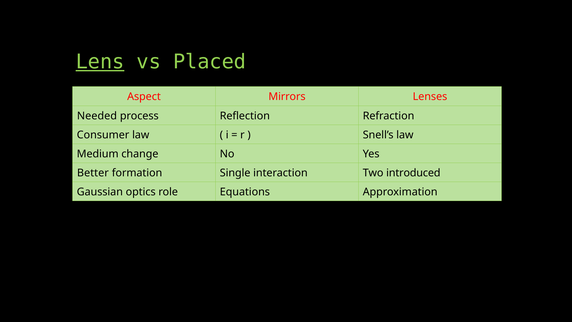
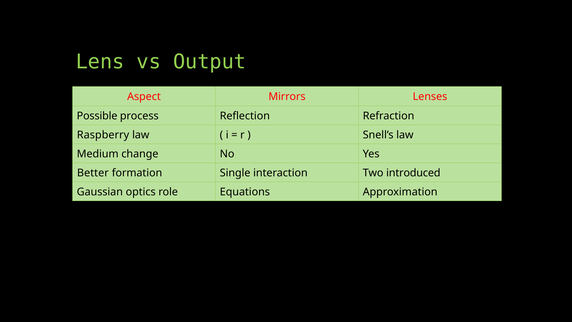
Lens underline: present -> none (100, 62)
Placed: Placed -> Output (210, 62)
Needed: Needed -> Possible (97, 116)
Consumer: Consumer -> Raspberry (103, 135)
